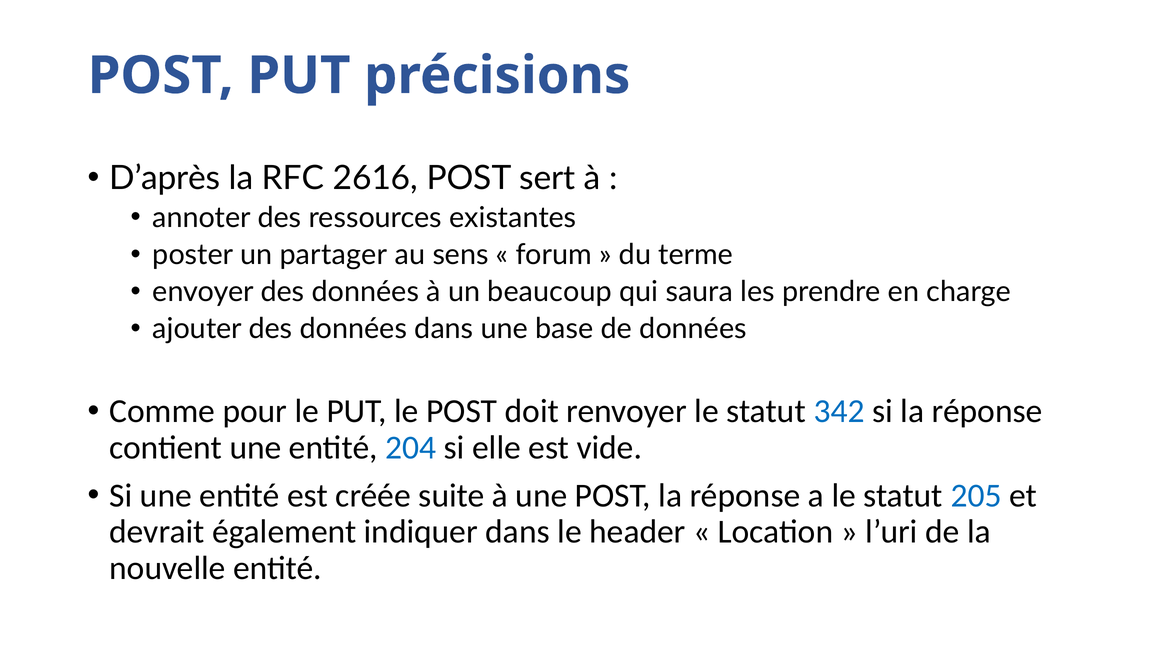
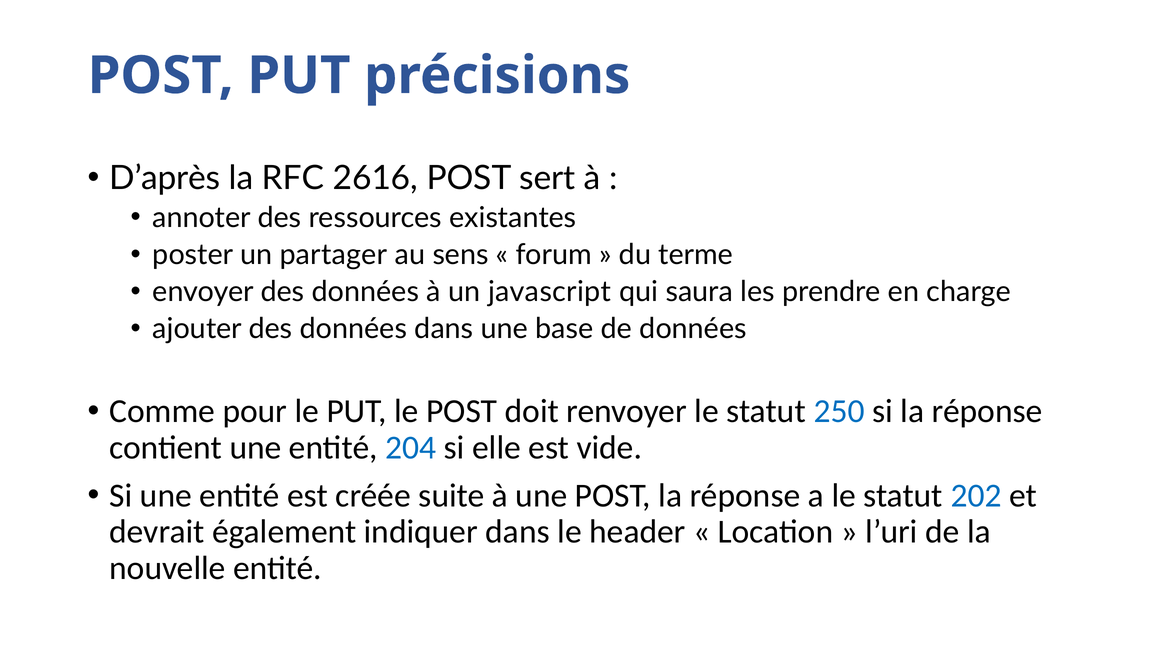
beaucoup: beaucoup -> javascript (550, 292)
342: 342 -> 250 (839, 412)
205: 205 -> 202 (976, 496)
